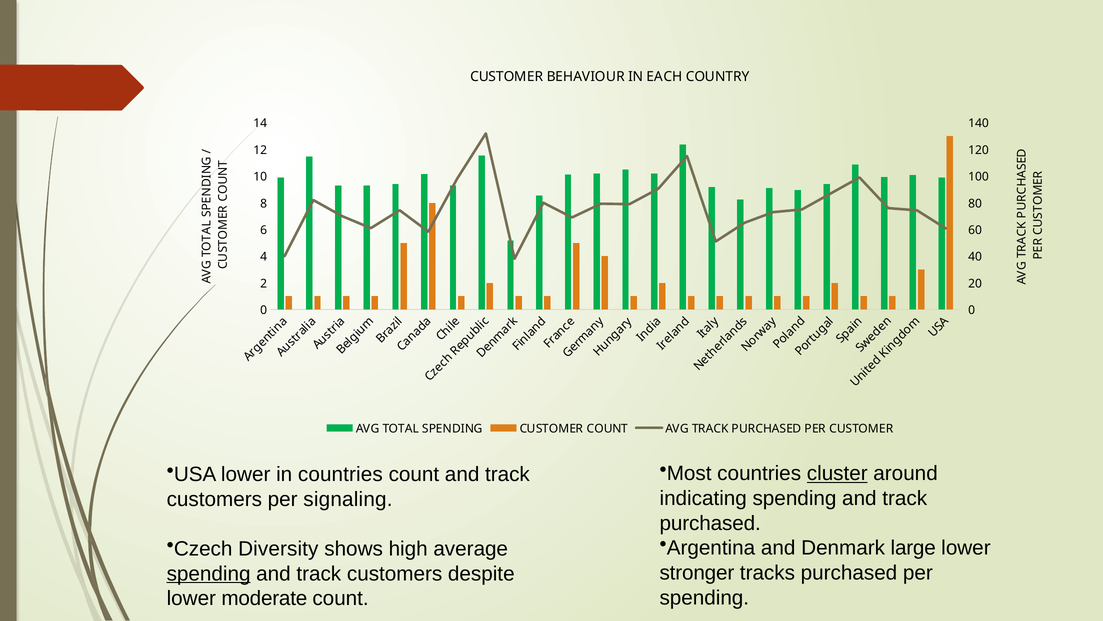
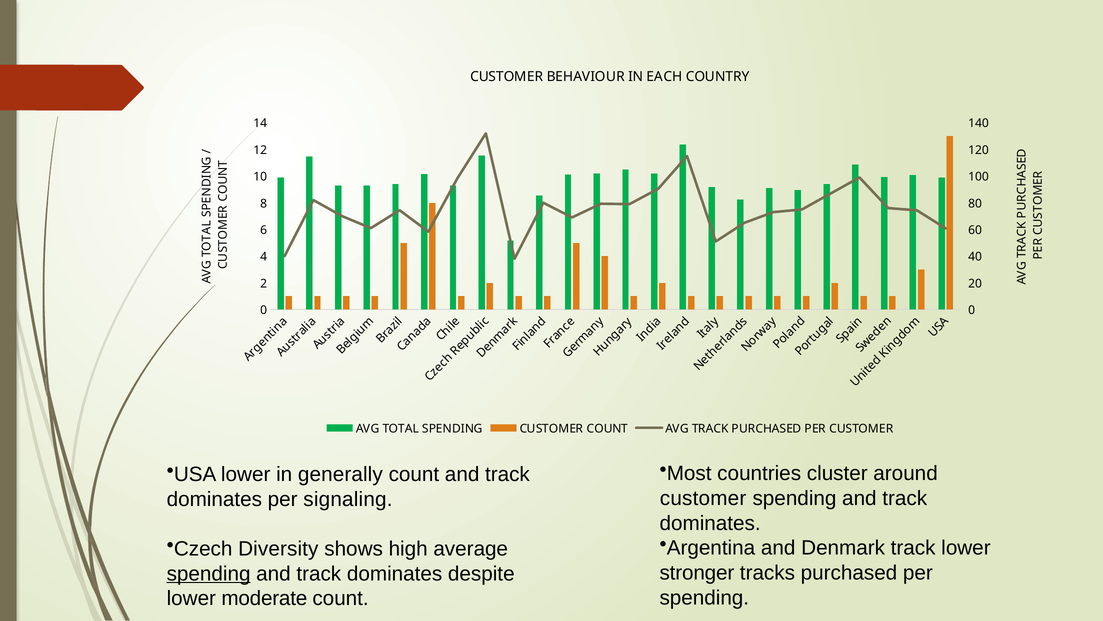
cluster underline: present -> none (837, 473)
in countries: countries -> generally (340, 474)
indicating: indicating -> customer (703, 498)
customers: customers -> dominates (214, 499)
purchased: purchased -> dominates (710, 523)
Denmark large: large -> track (913, 548)
customers: customers -> dominates (395, 573)
